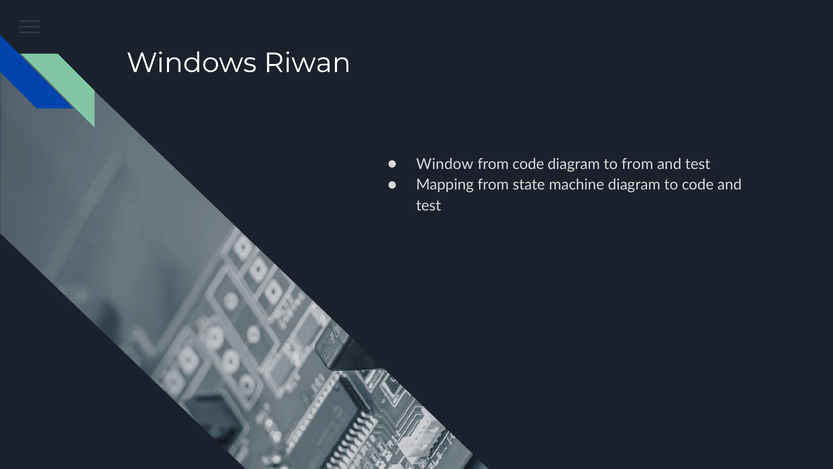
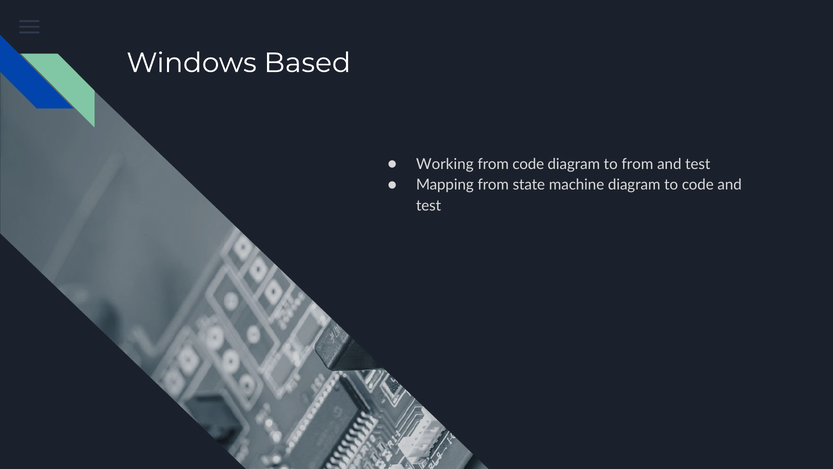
Riwan: Riwan -> Based (307, 63)
Window: Window -> Working (445, 164)
